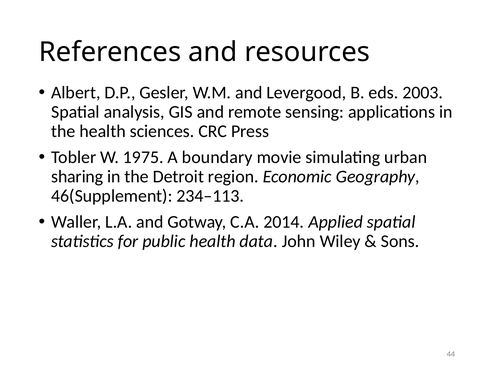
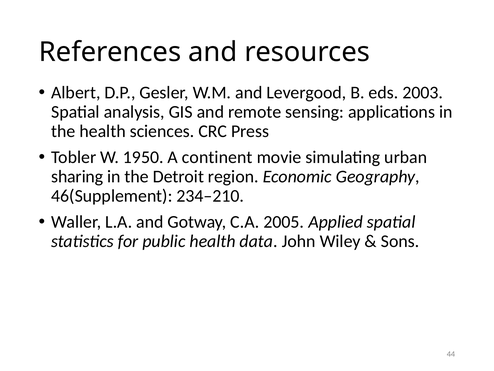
1975: 1975 -> 1950 (143, 157)
boundary: boundary -> continent (217, 157)
234–113: 234–113 -> 234–210 (210, 196)
2014: 2014 -> 2005 (284, 222)
